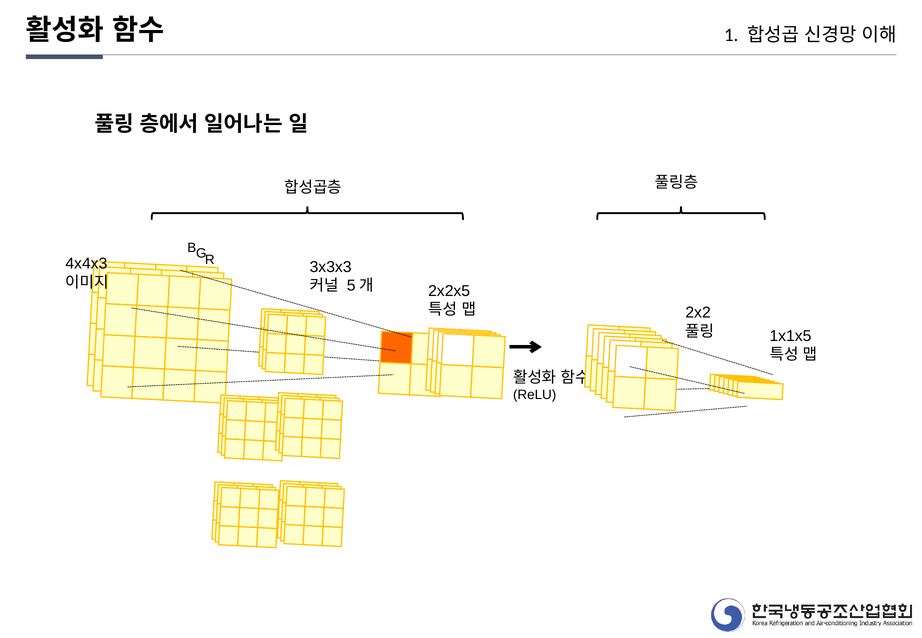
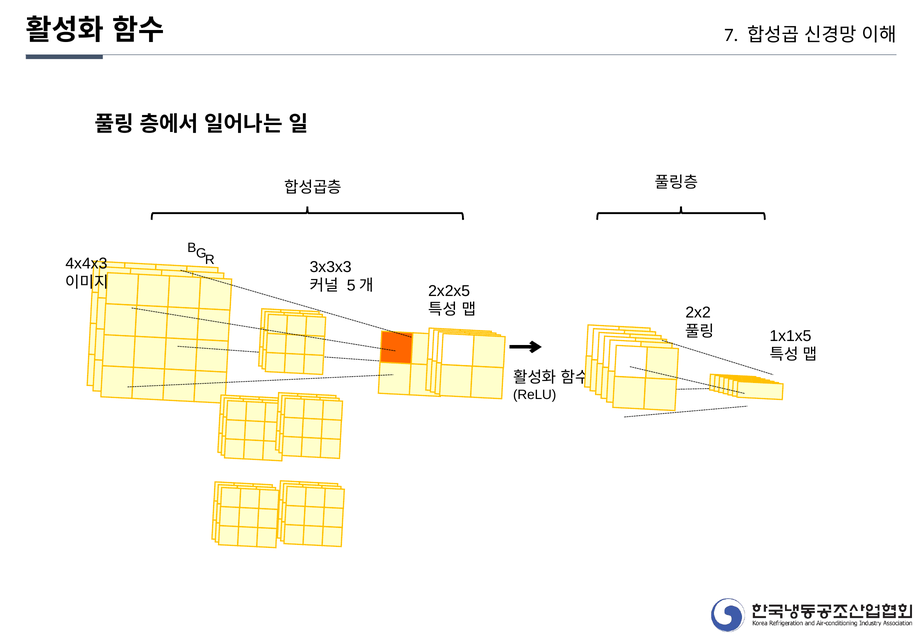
1: 1 -> 7 (731, 35)
